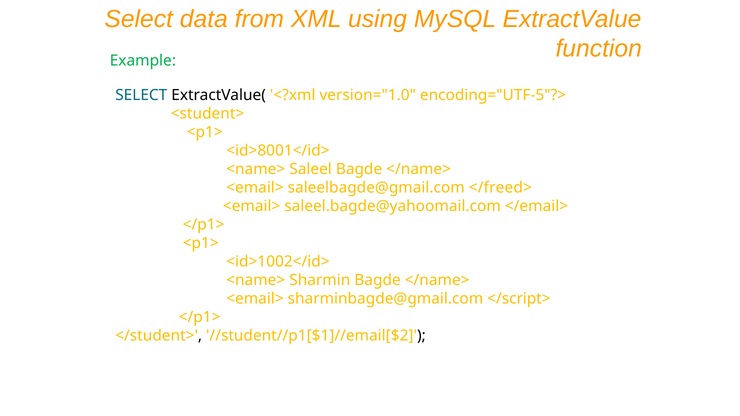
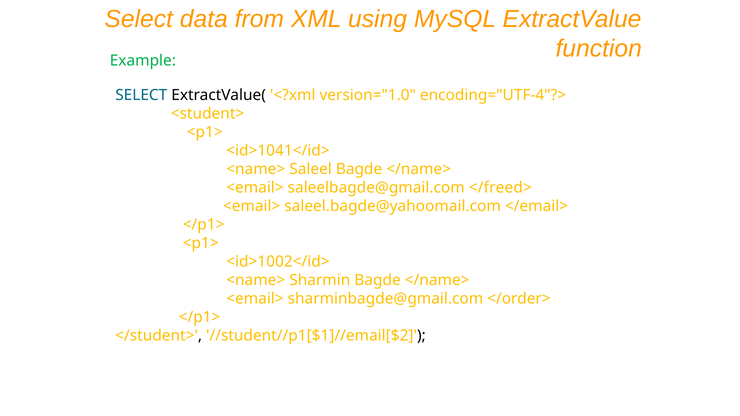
encoding="UTF-5"?>: encoding="UTF-5"?> -> encoding="UTF-4"?> (493, 95)
<id>8001</id>: <id>8001</id> -> <id>1041</id> (278, 151)
</script>: </script> -> </order> (519, 299)
